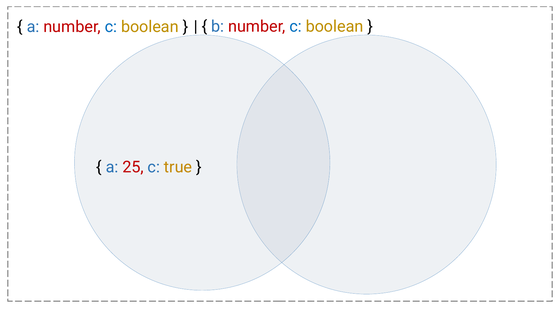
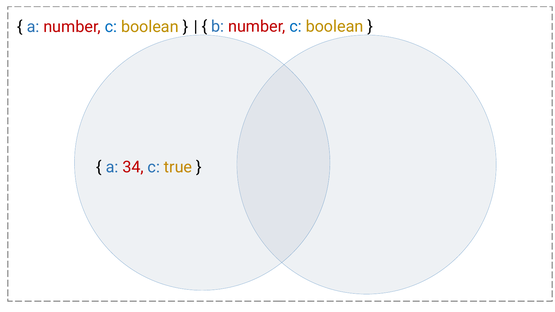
25: 25 -> 34 (133, 167)
